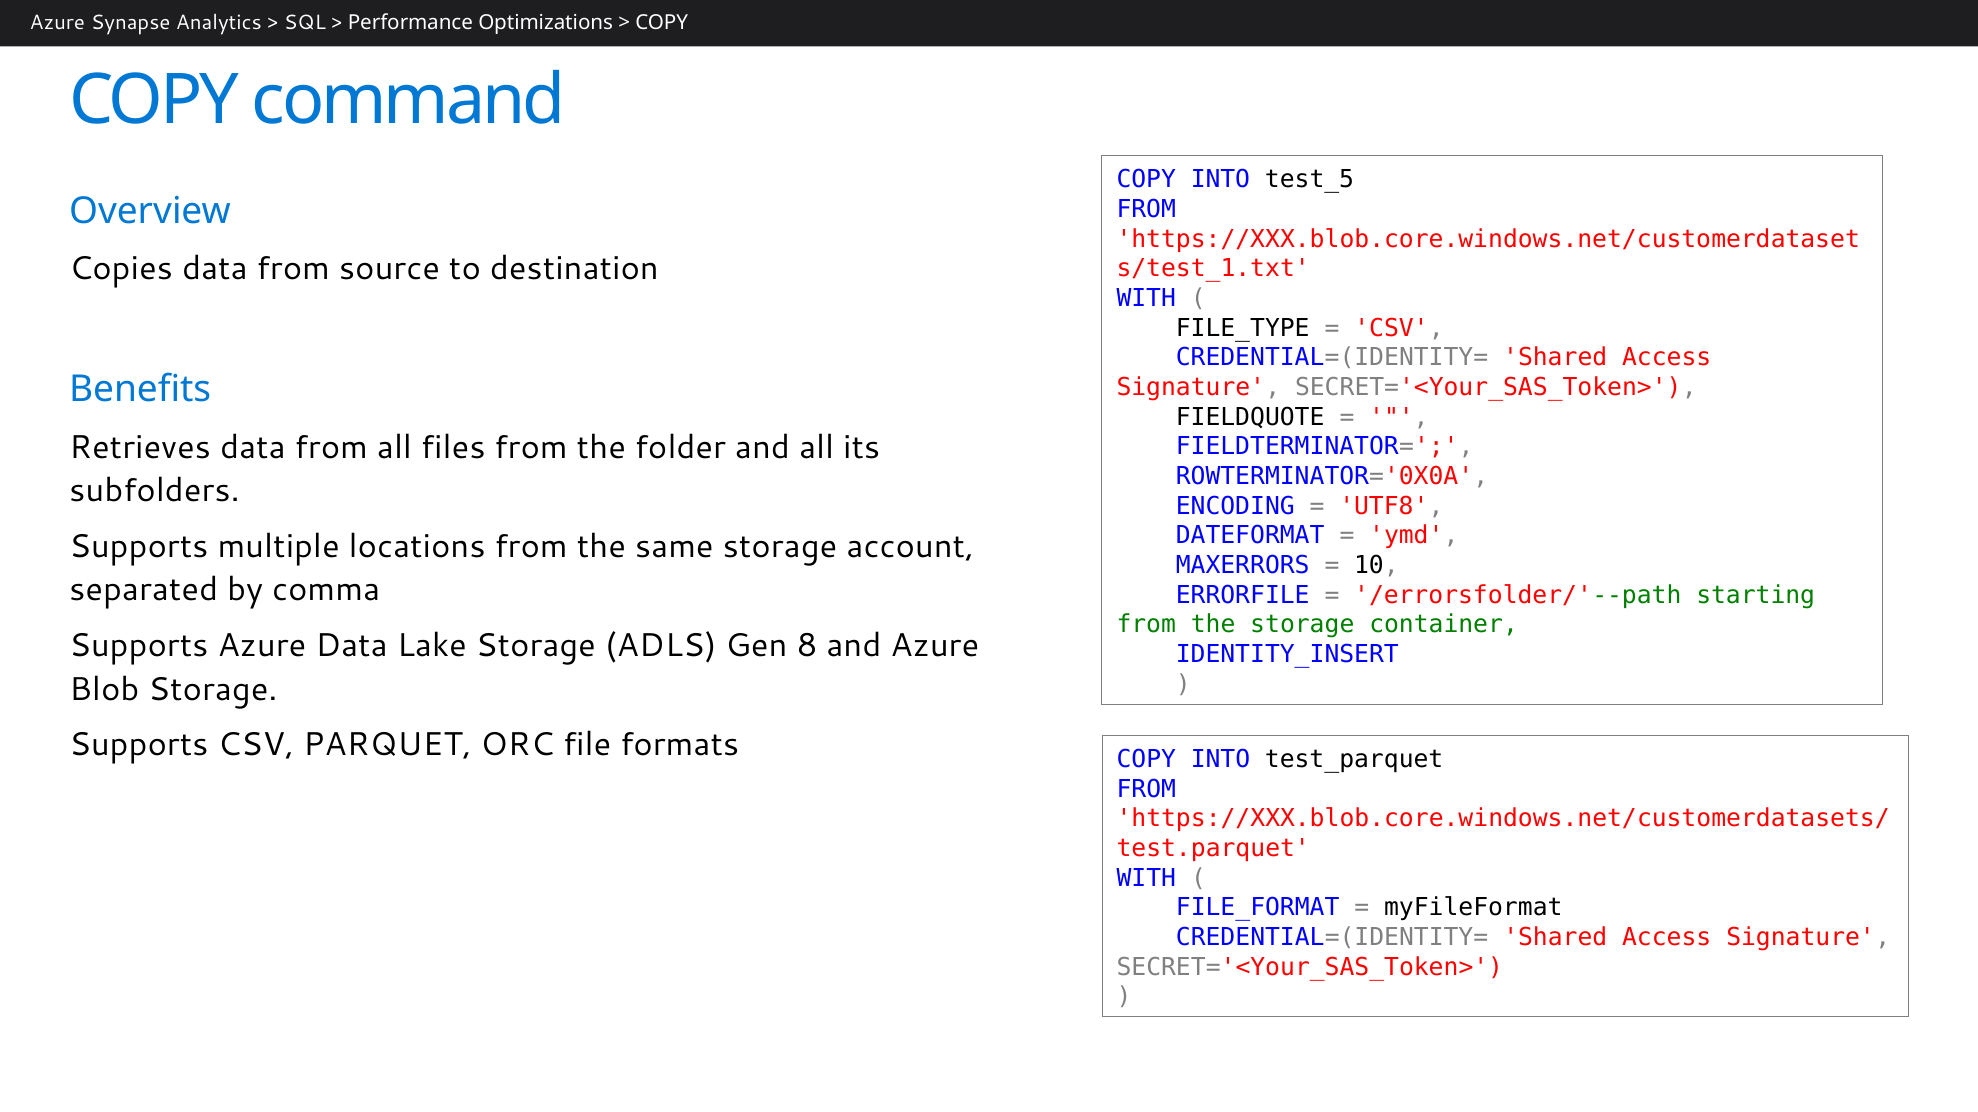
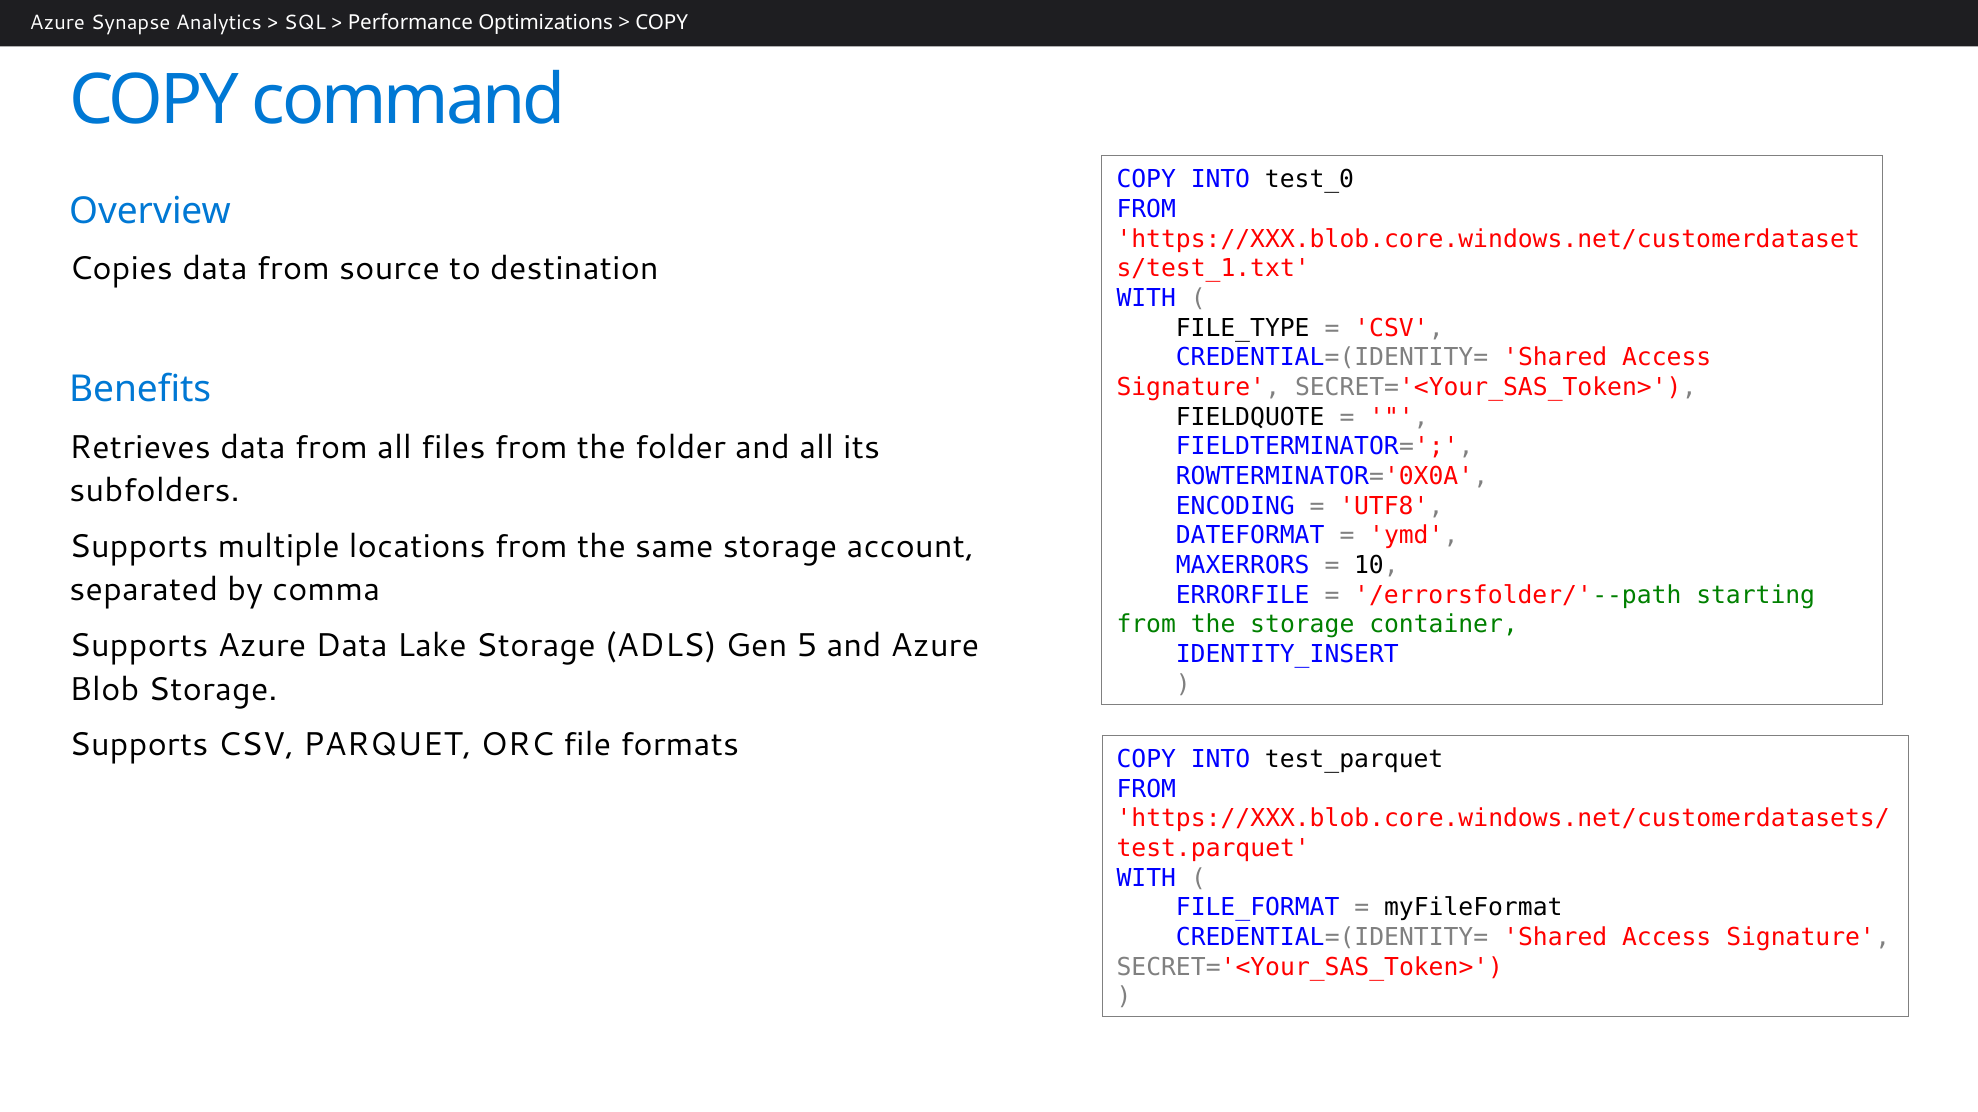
test_5: test_5 -> test_0 (1310, 180)
8: 8 -> 5 (807, 646)
